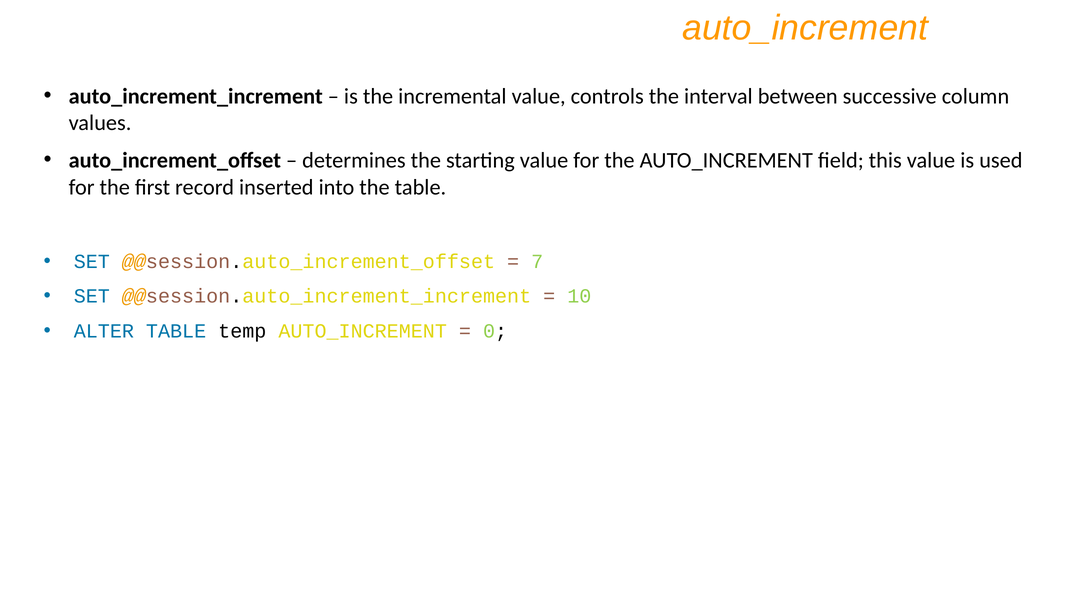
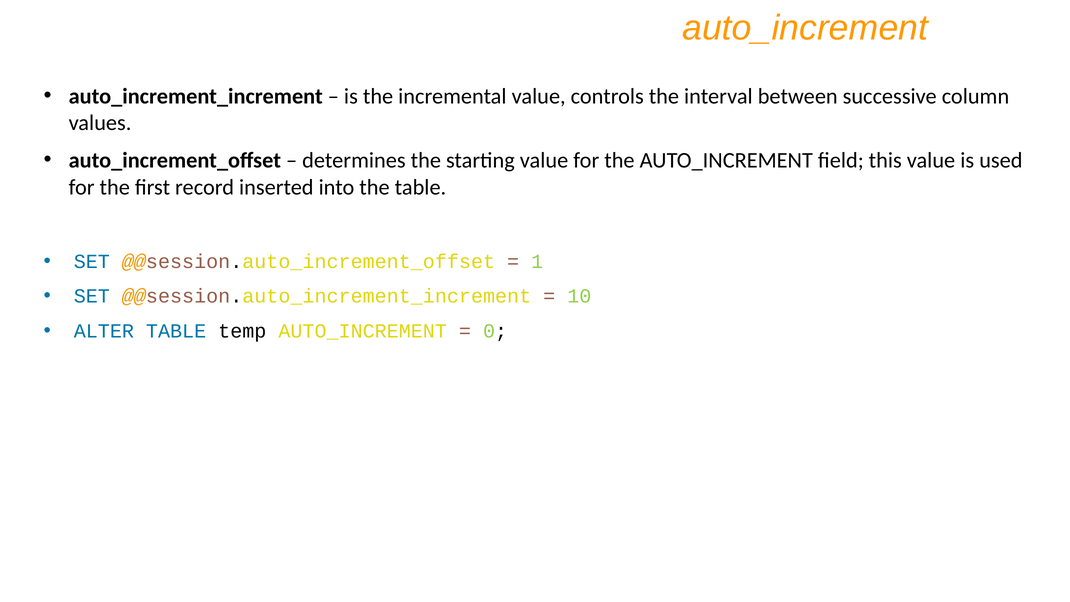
7: 7 -> 1 (537, 261)
